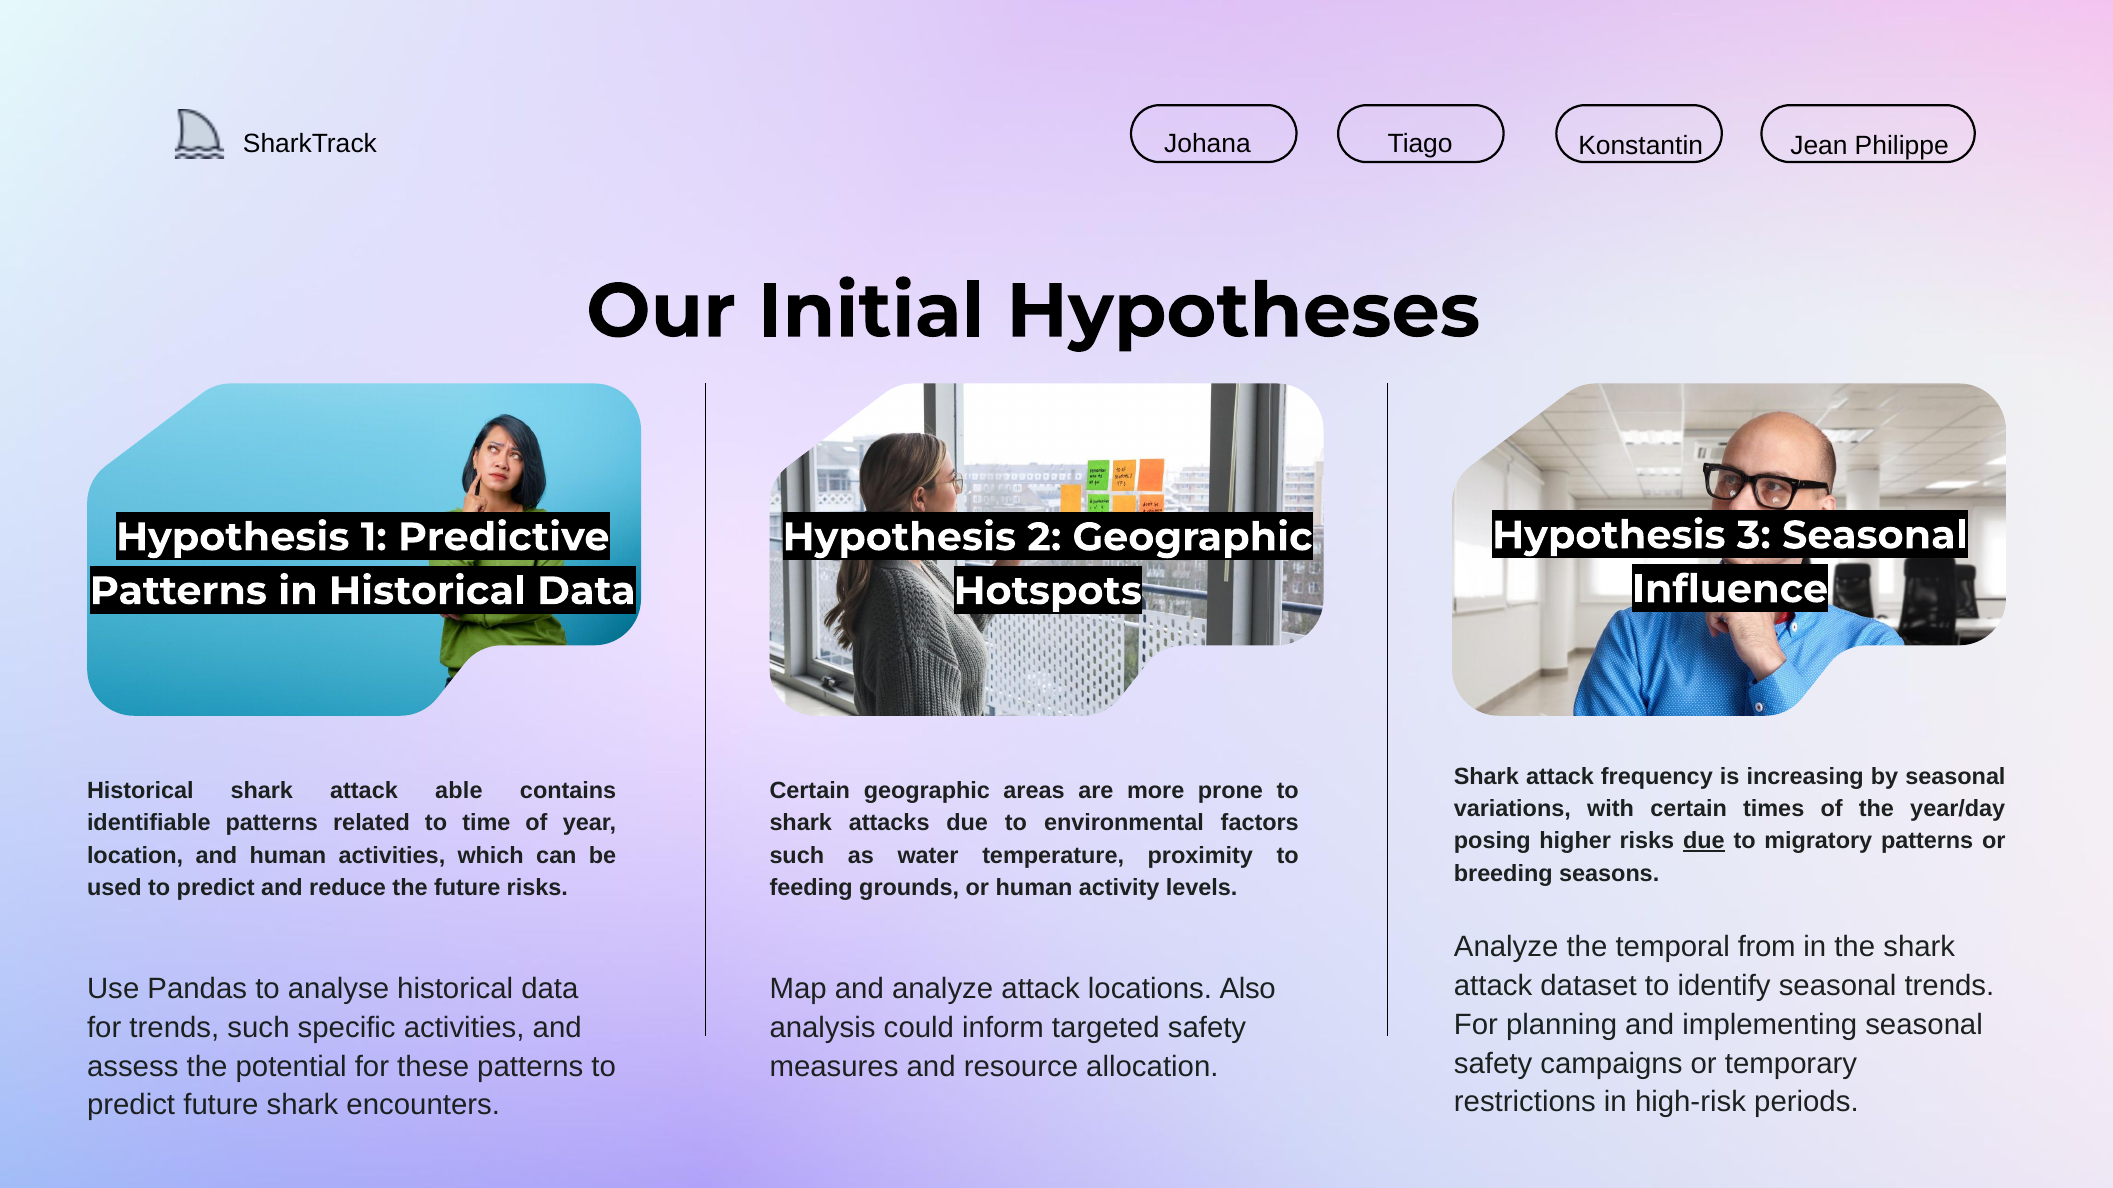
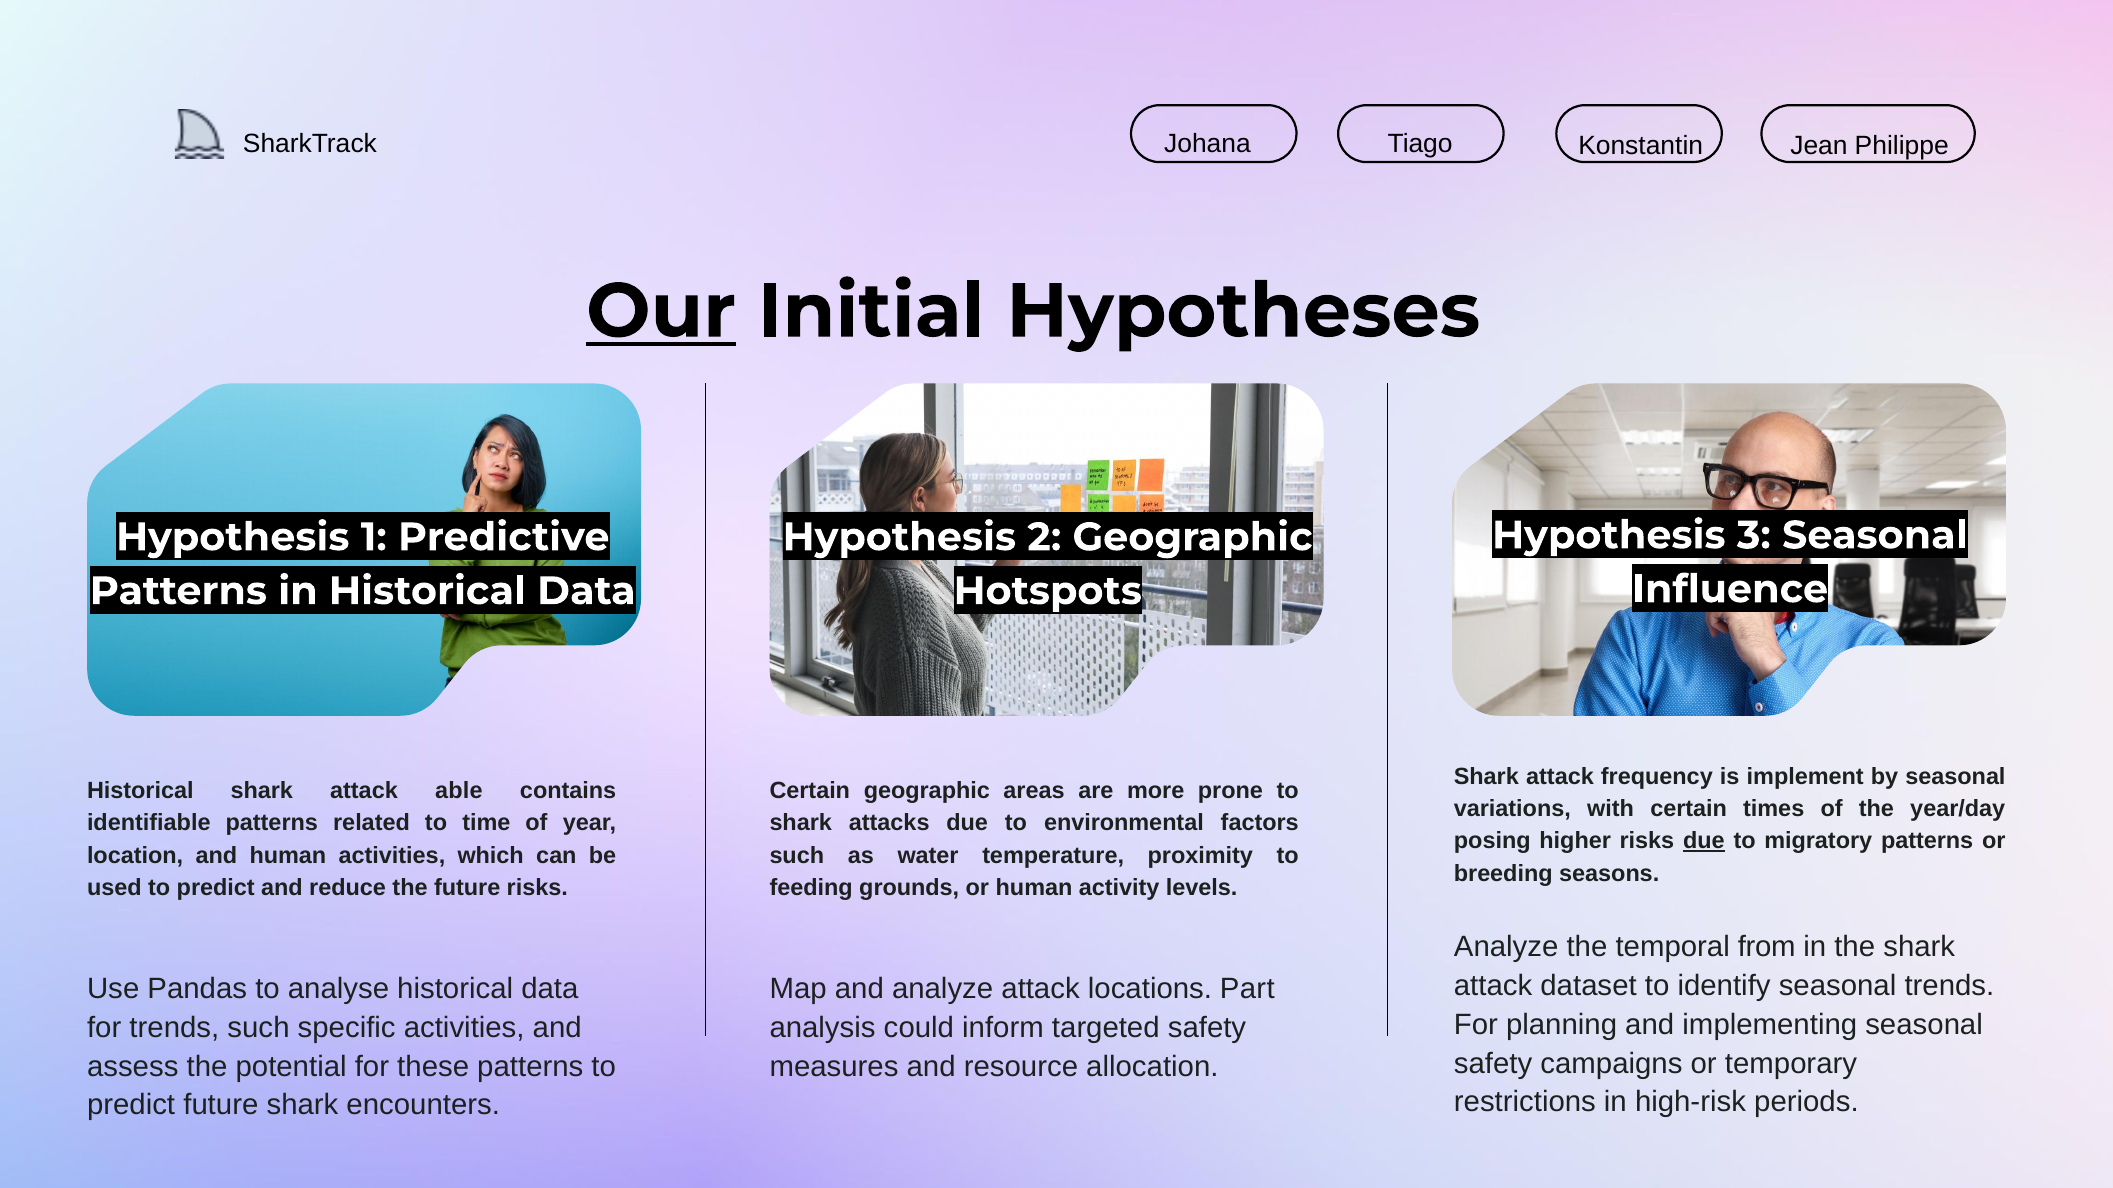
Our underline: none -> present (661, 311)
increasing: increasing -> implement (1805, 777)
Also: Also -> Part (1247, 990)
